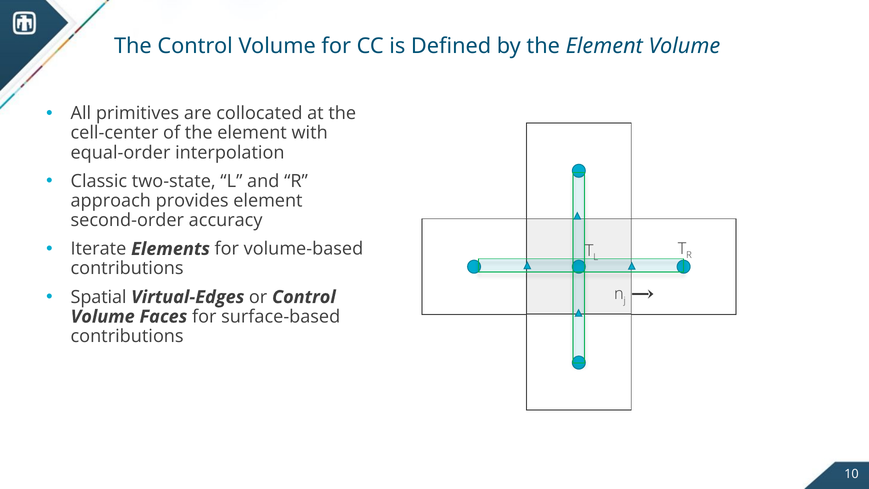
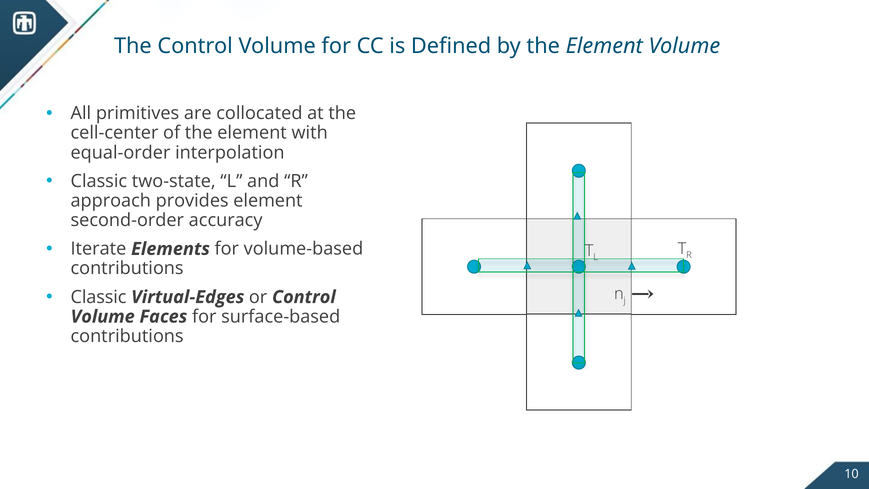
Spatial: Spatial -> Classic (99, 297)
